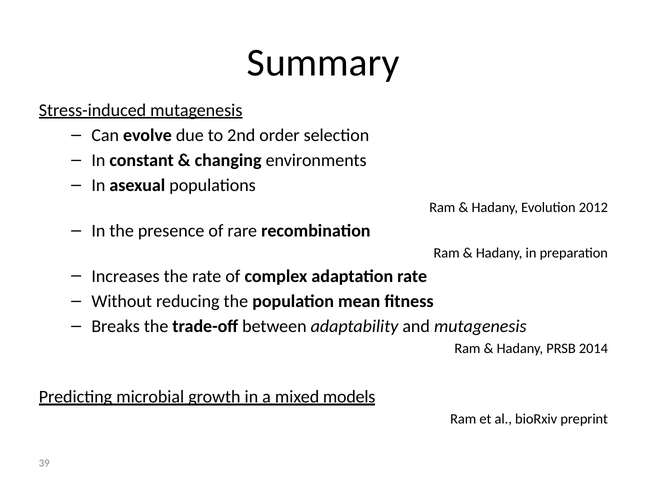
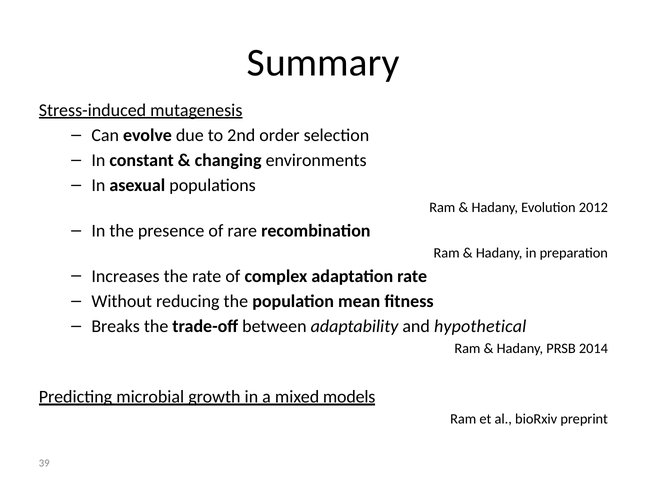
and mutagenesis: mutagenesis -> hypothetical (480, 327)
